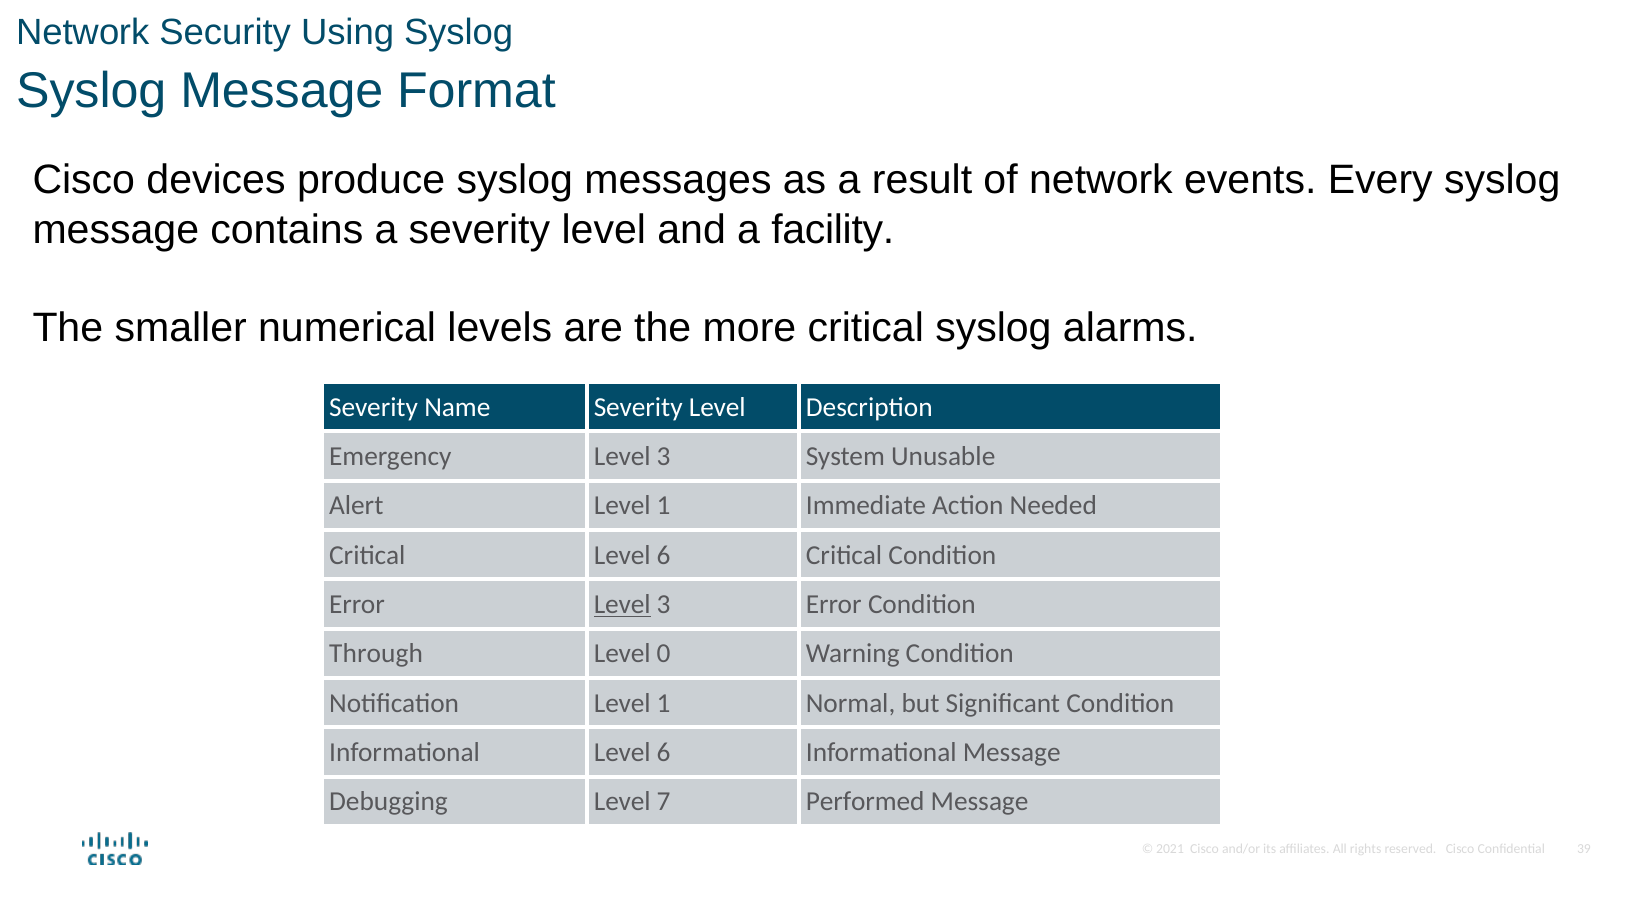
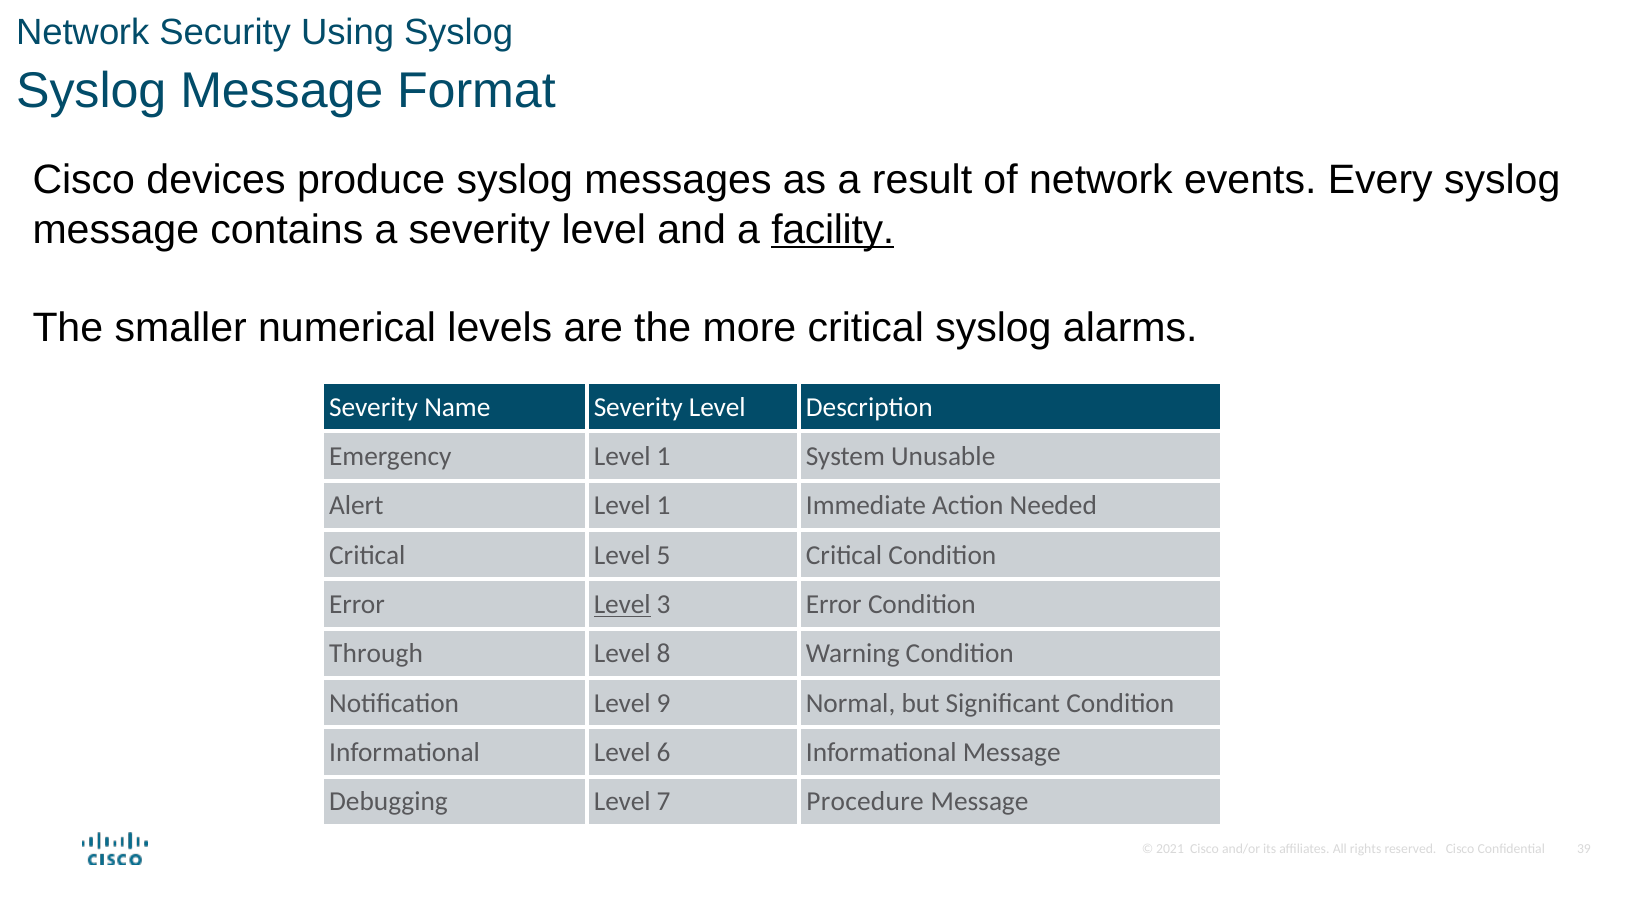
facility underline: none -> present (833, 230)
Emergency Level 3: 3 -> 1 (664, 457)
Critical Level 6: 6 -> 5 (664, 555)
0: 0 -> 8 (664, 654)
Notification Level 1: 1 -> 9 (664, 703)
Performed: Performed -> Procedure (865, 802)
